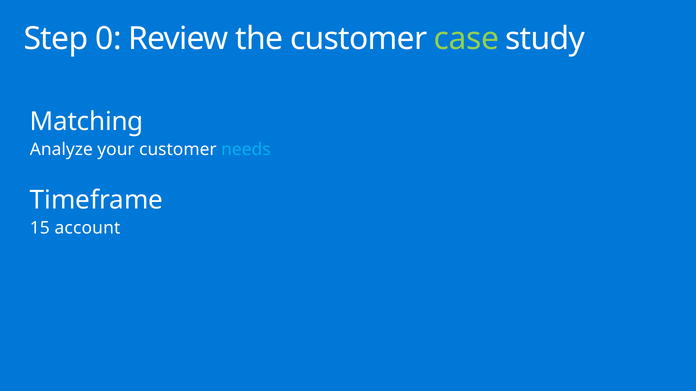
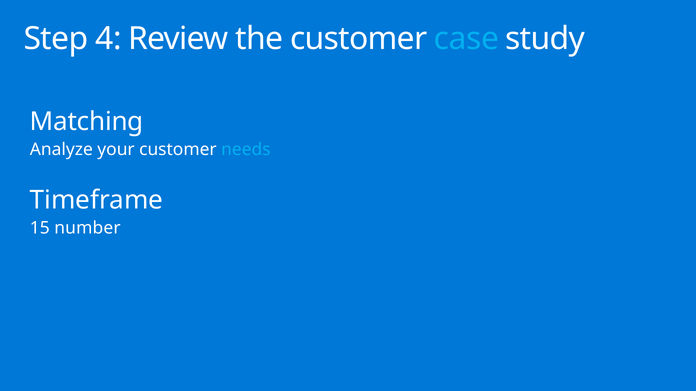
0: 0 -> 4 (108, 39)
case colour: light green -> light blue (467, 39)
account: account -> number (87, 228)
